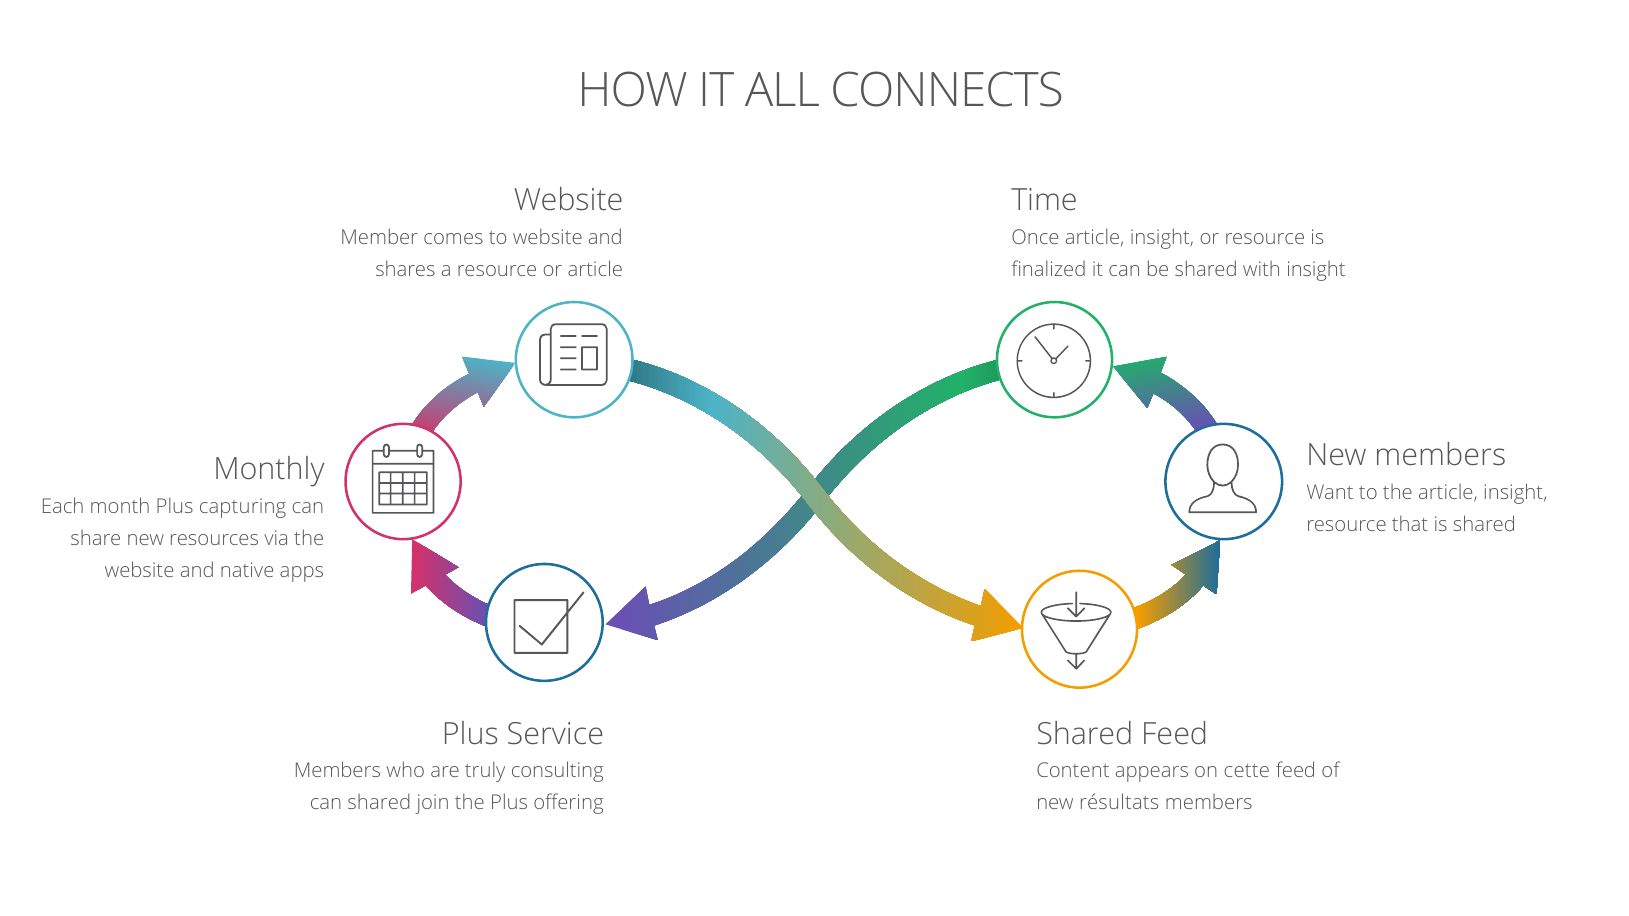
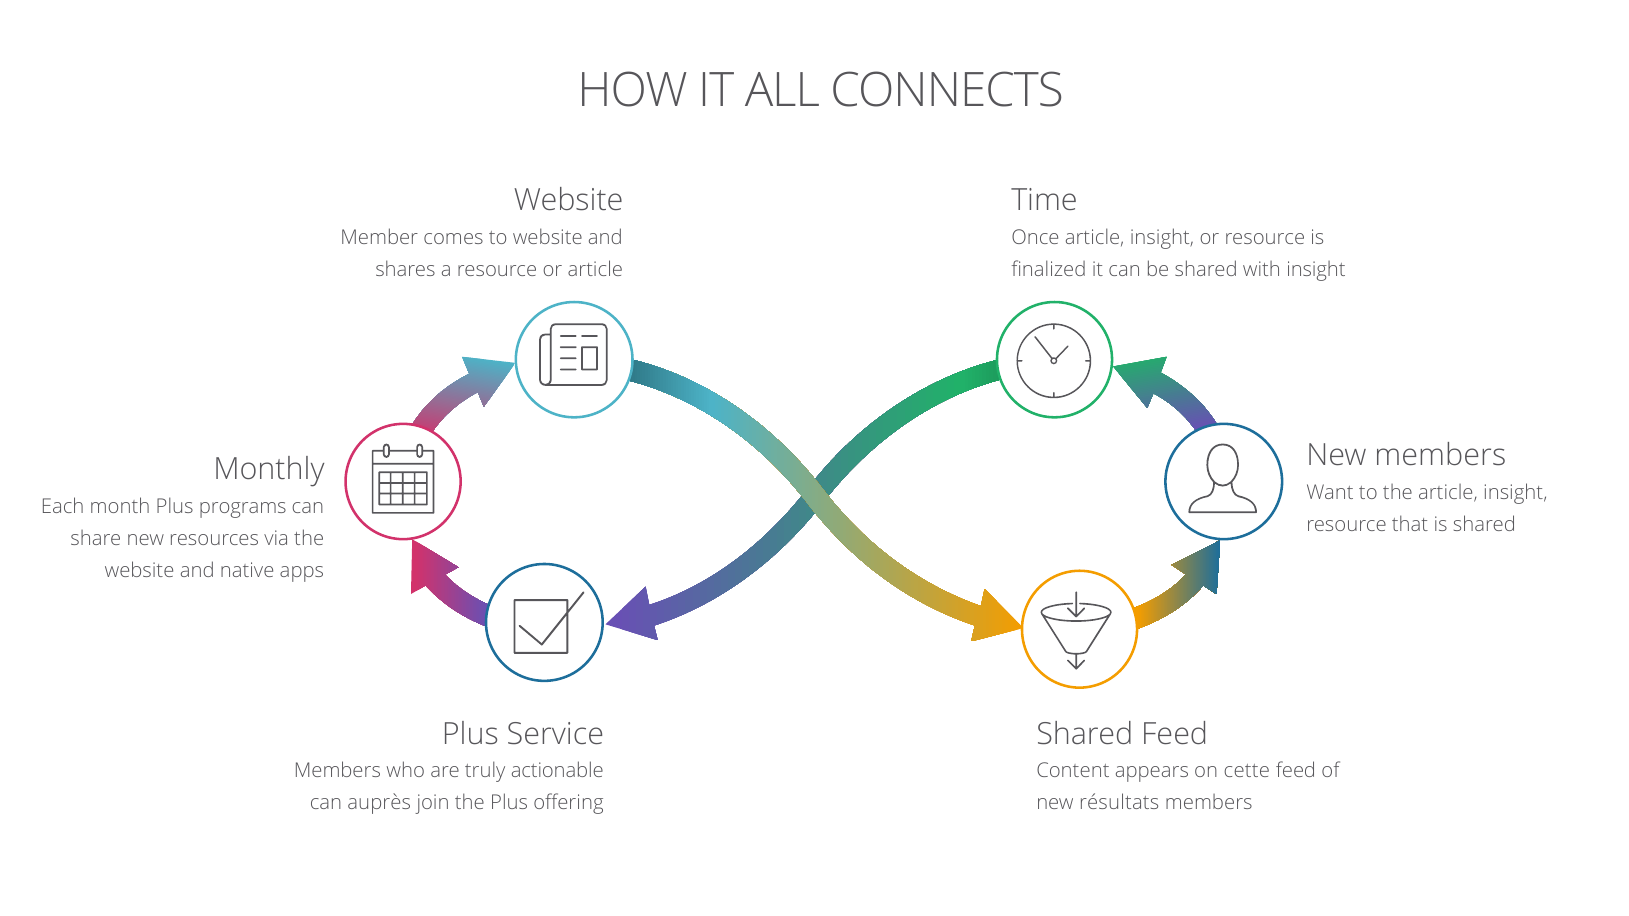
capturing: capturing -> programs (243, 507)
consulting: consulting -> actionable (557, 771)
can shared: shared -> auprès (379, 803)
